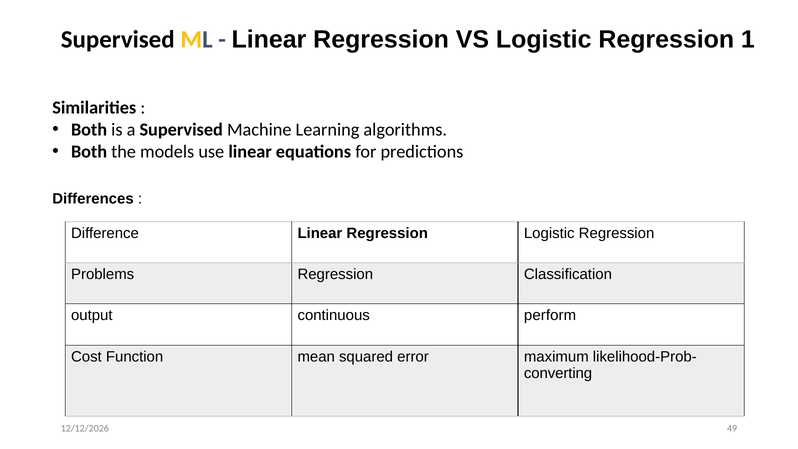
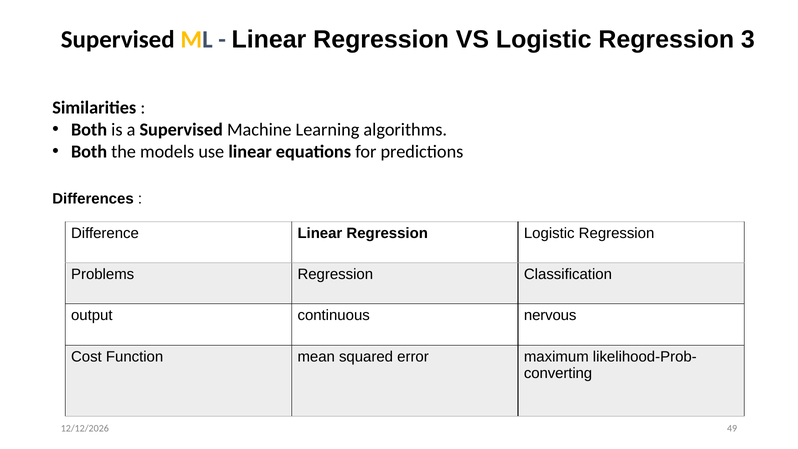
1: 1 -> 3 (748, 39)
perform: perform -> nervous (550, 315)
